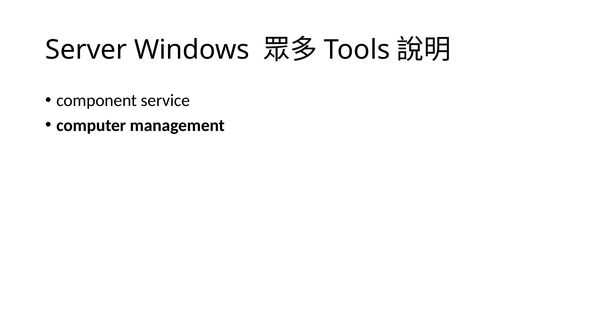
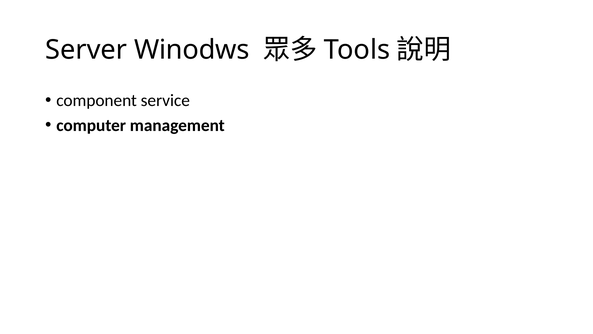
Windows: Windows -> Winodws (192, 50)
